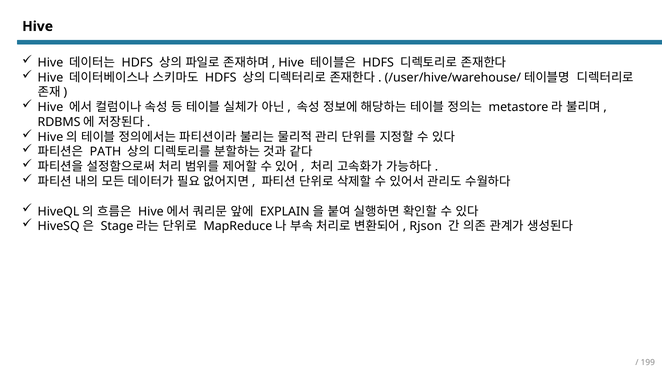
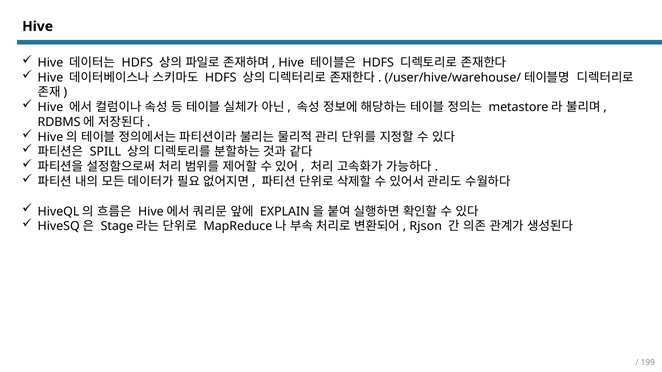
PATH: PATH -> SPILL (105, 152)
